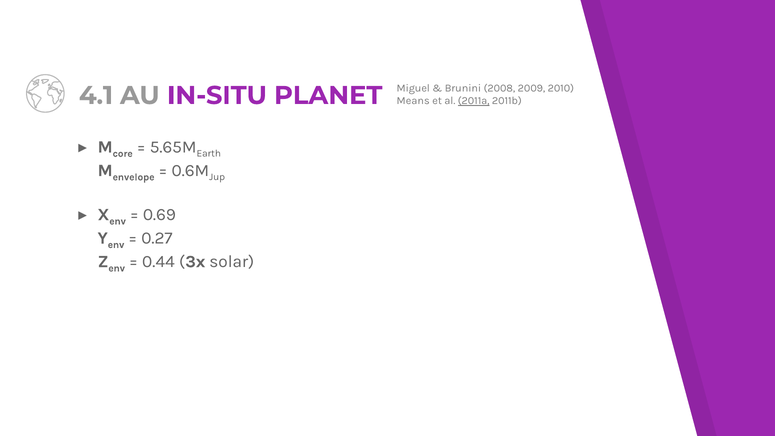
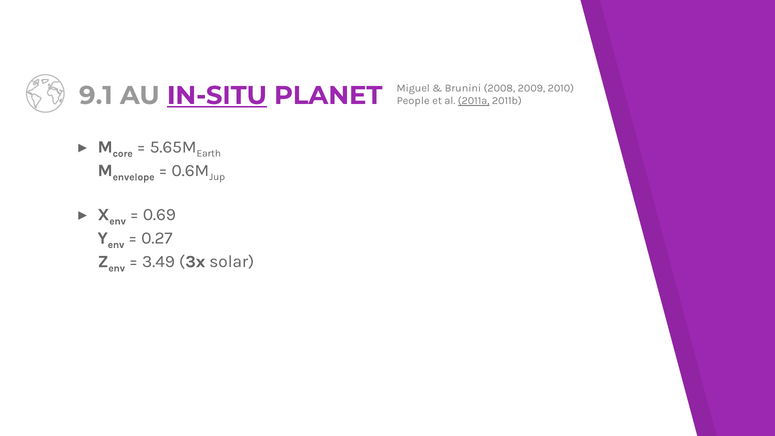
4.1: 4.1 -> 9.1 (96, 95)
IN-SITU underline: none -> present (217, 95)
Means: Means -> People (413, 101)
0.44: 0.44 -> 3.49 (158, 261)
